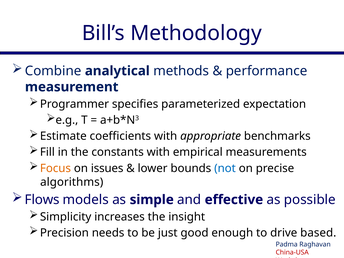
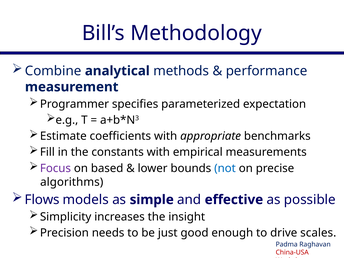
Focus colour: orange -> purple (55, 168)
issues: issues -> based (107, 168)
based: based -> scales (318, 233)
